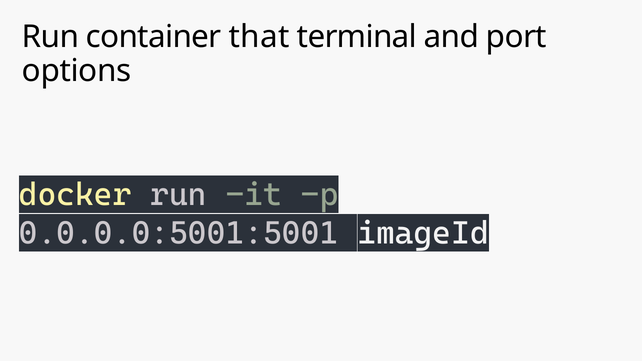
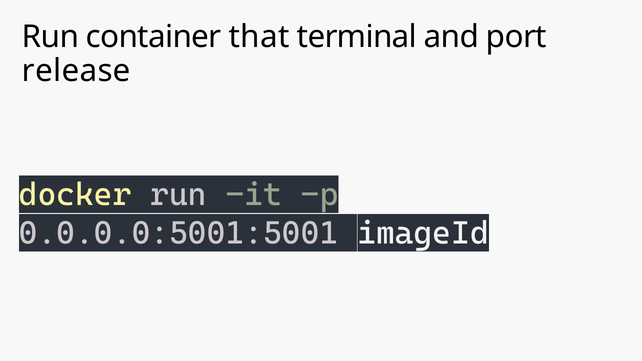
options: options -> release (76, 71)
